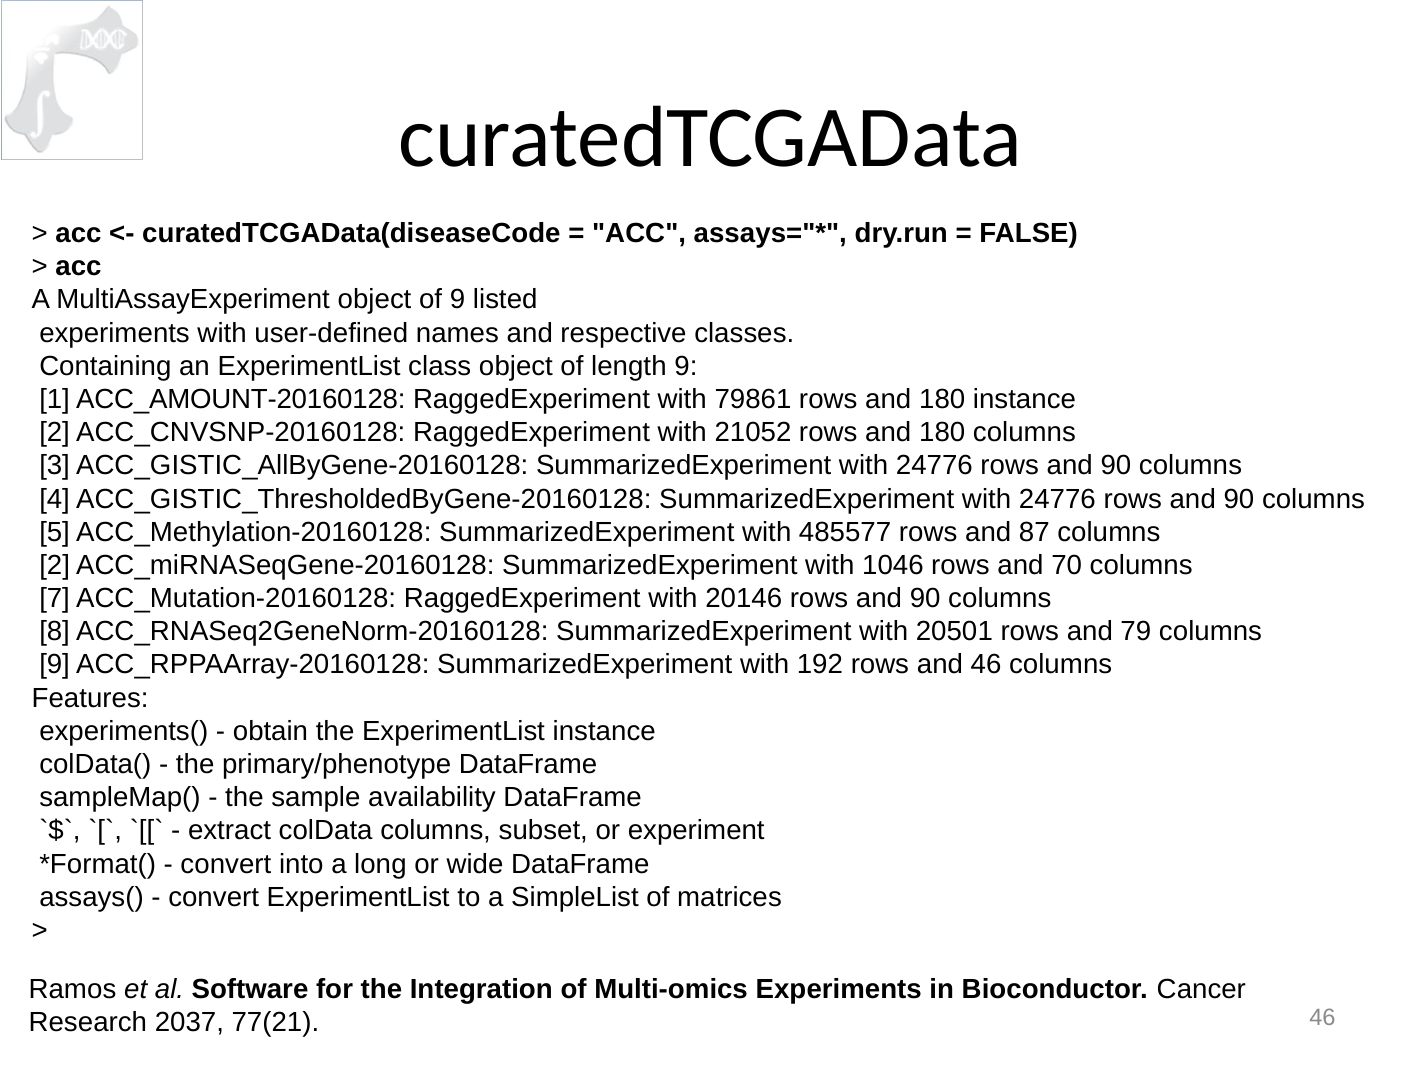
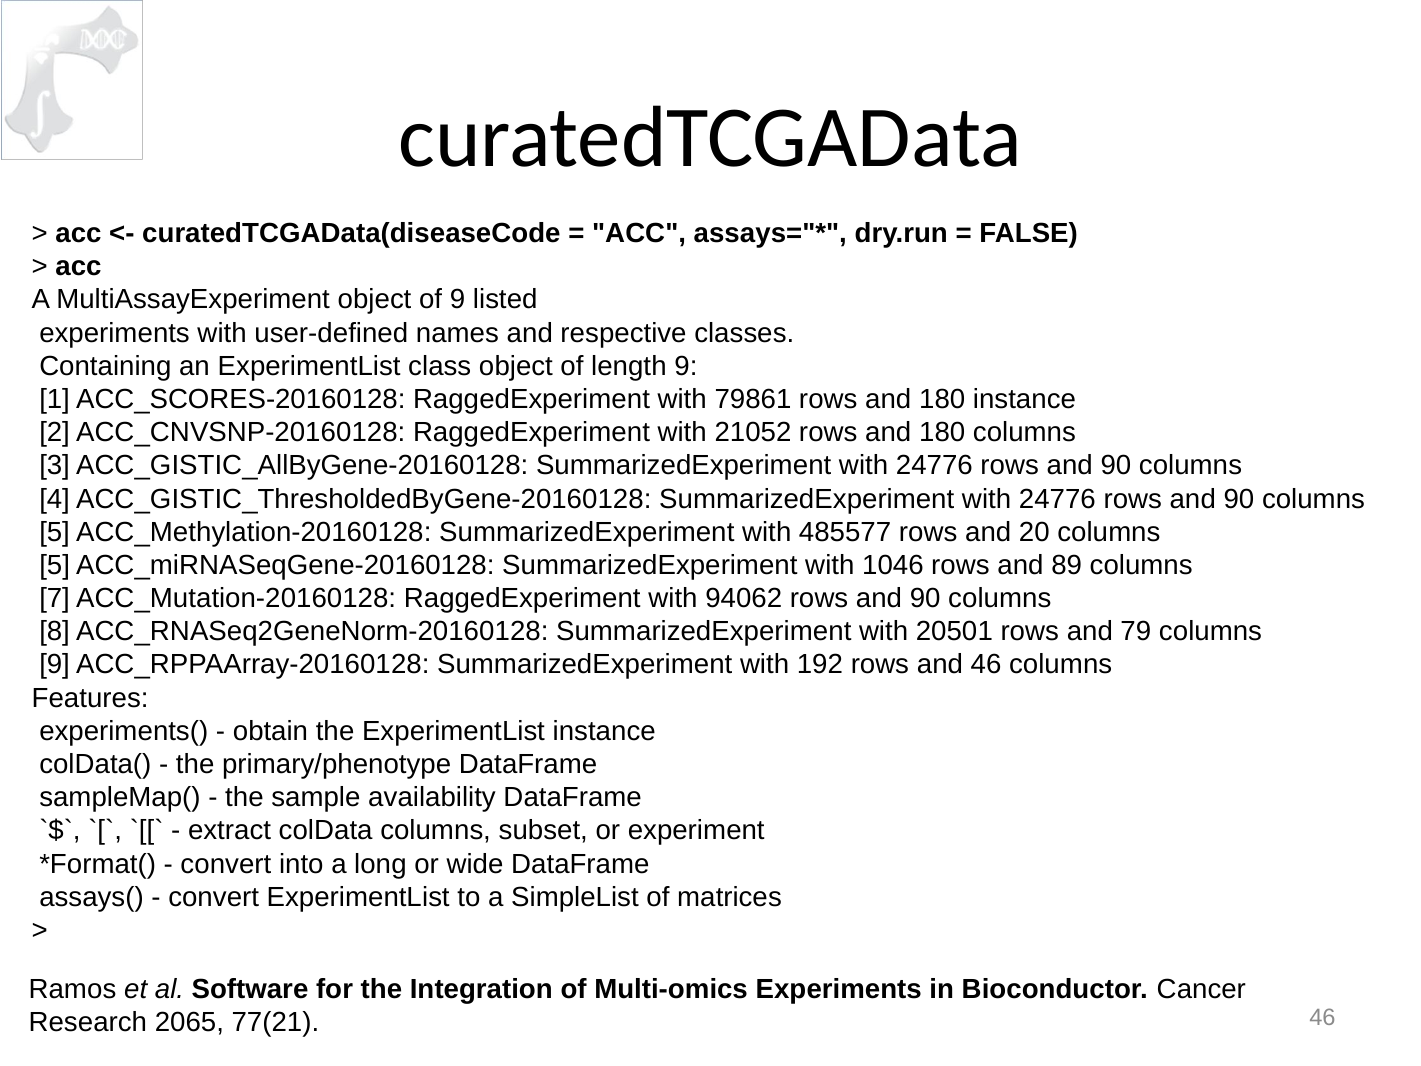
ACC_AMOUNT-20160128: ACC_AMOUNT-20160128 -> ACC_SCORES-20160128 (241, 399)
87: 87 -> 20 (1034, 532)
2: 2 -> 5 (55, 565)
70: 70 -> 89 (1067, 565)
20146: 20146 -> 94062 (744, 598)
2037: 2037 -> 2065 (189, 1022)
